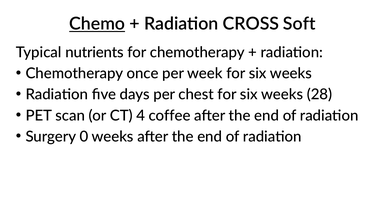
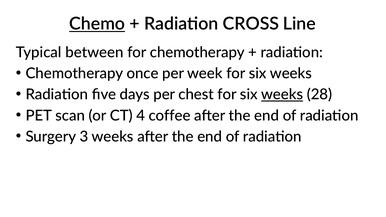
Soft: Soft -> Line (299, 24)
nutrients: nutrients -> between (94, 53)
weeks underline: none -> present (282, 95)
0: 0 -> 3 (84, 137)
